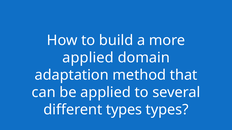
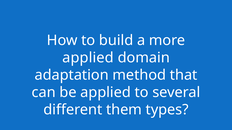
different types: types -> them (124, 110)
